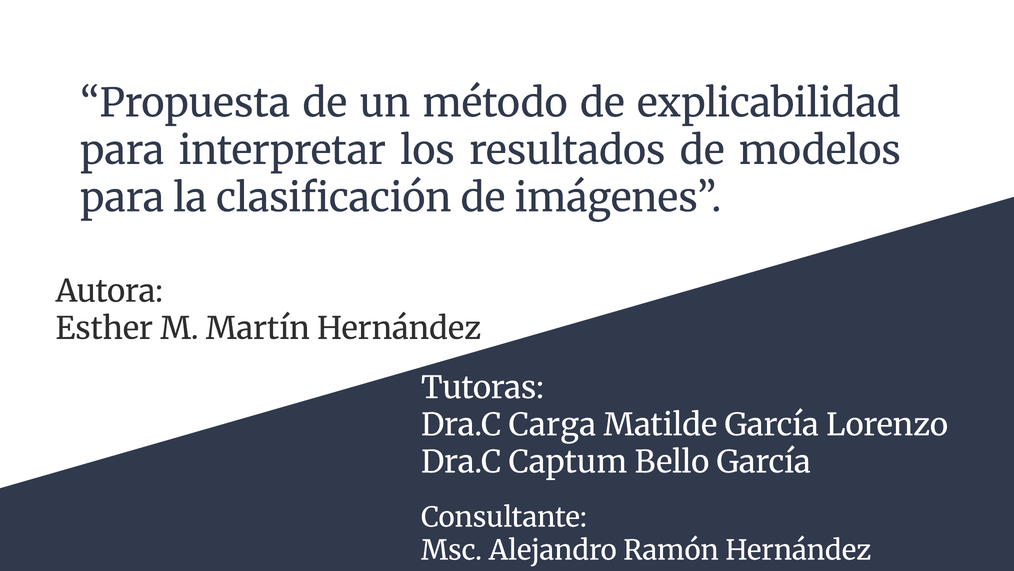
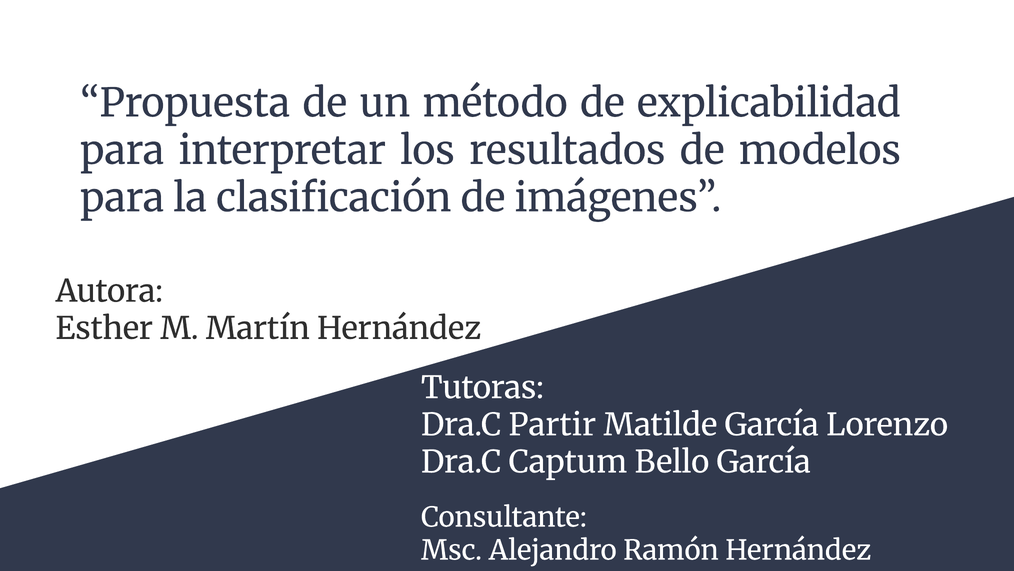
Carga: Carga -> Partir (552, 425)
